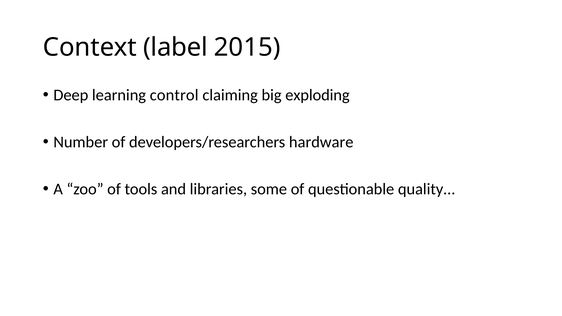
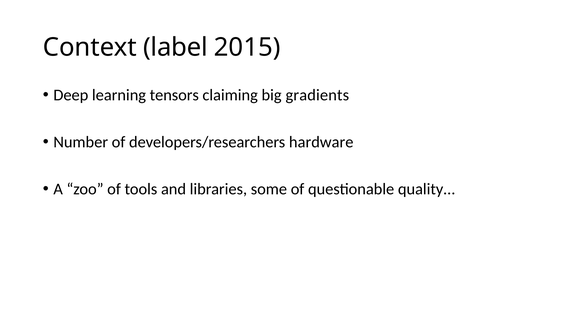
control: control -> tensors (174, 95)
exploding: exploding -> gradients (317, 95)
